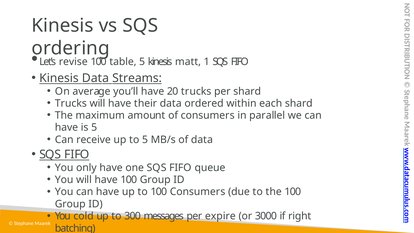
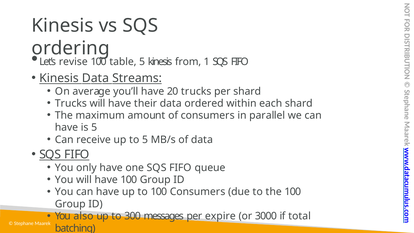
matt: matt -> from (188, 62)
cold: cold -> also (83, 216)
right: right -> total (300, 216)
